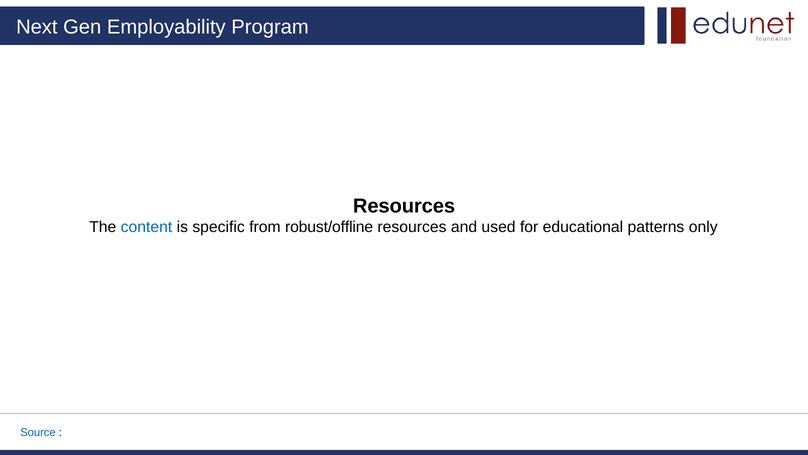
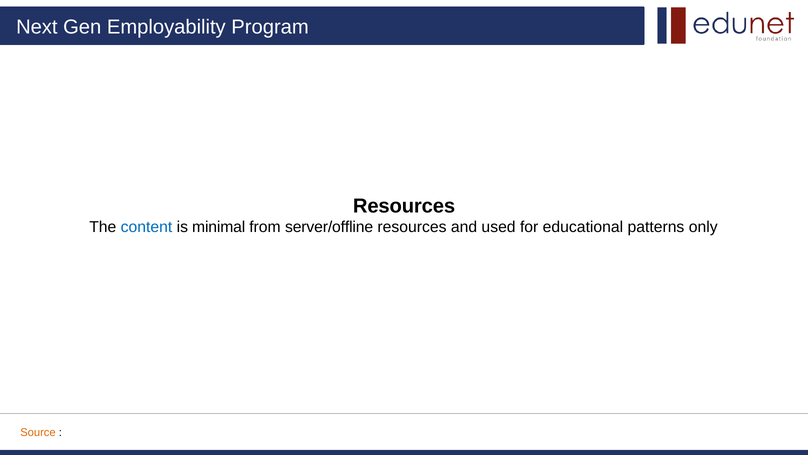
specific: specific -> minimal (219, 227)
robust/offline: robust/offline -> server/offline (329, 227)
Source colour: blue -> orange (38, 432)
